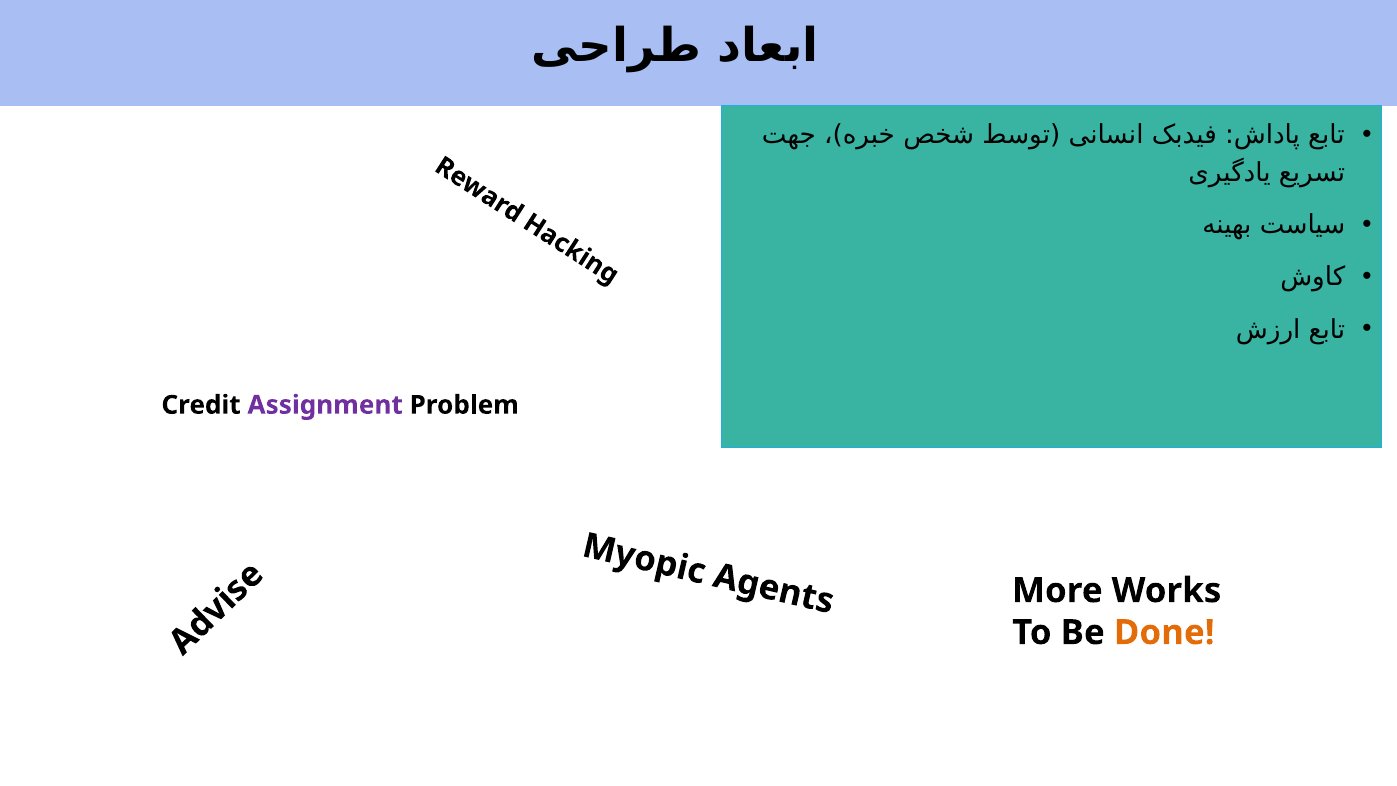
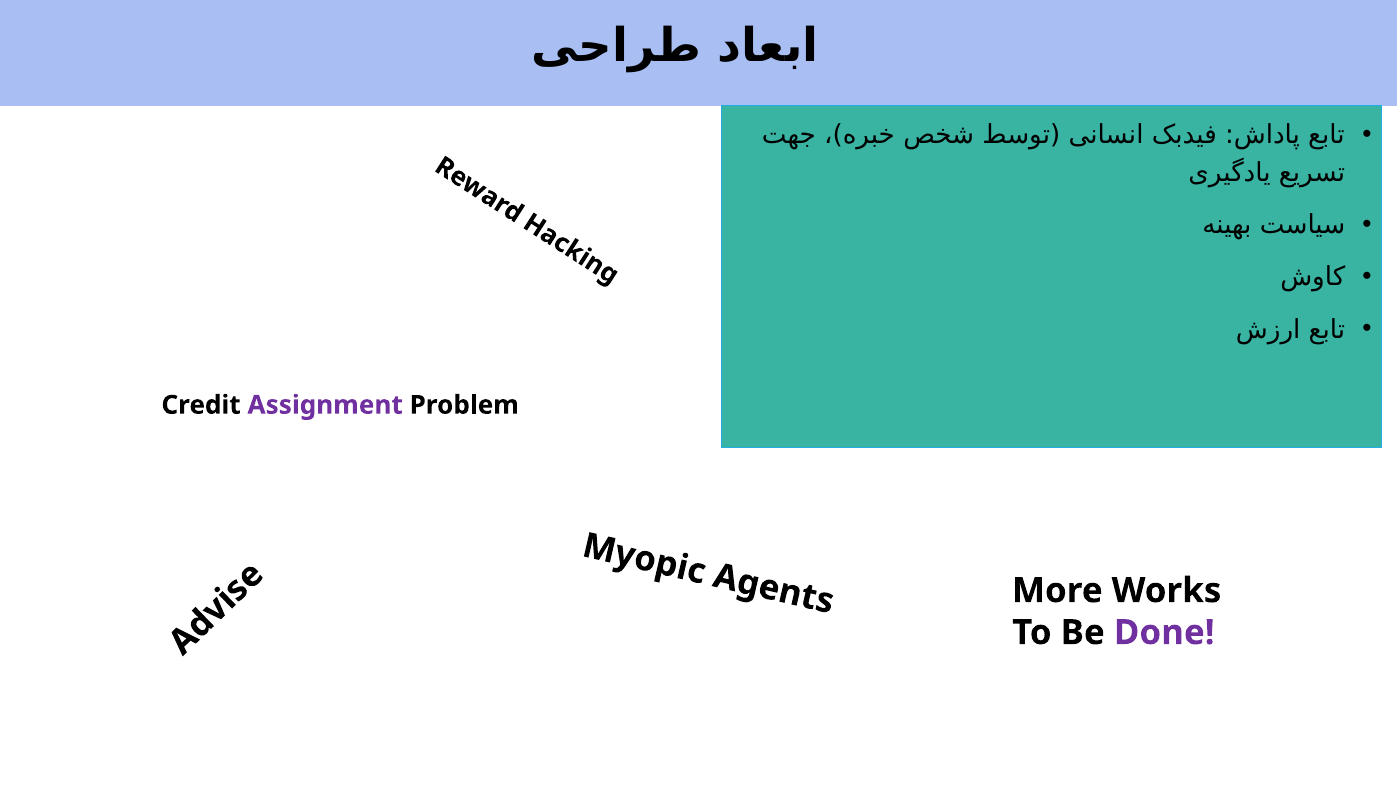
Done colour: orange -> purple (1164, 632)
